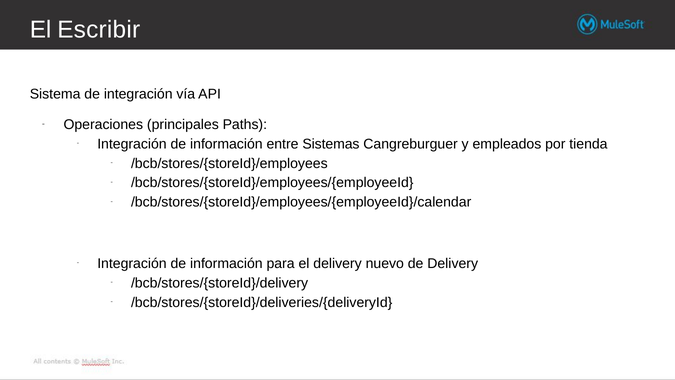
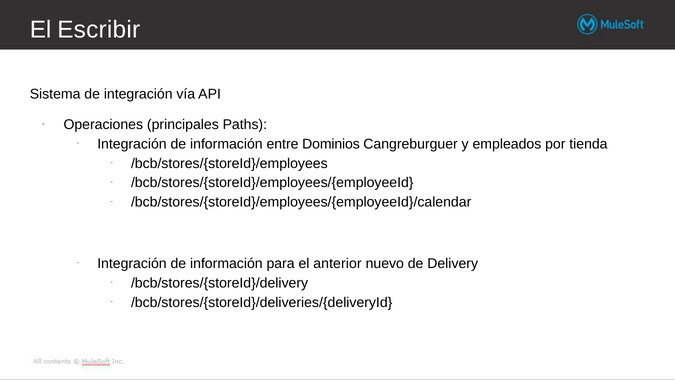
Sistemas: Sistemas -> Dominios (331, 144)
el delivery: delivery -> anterior (337, 263)
